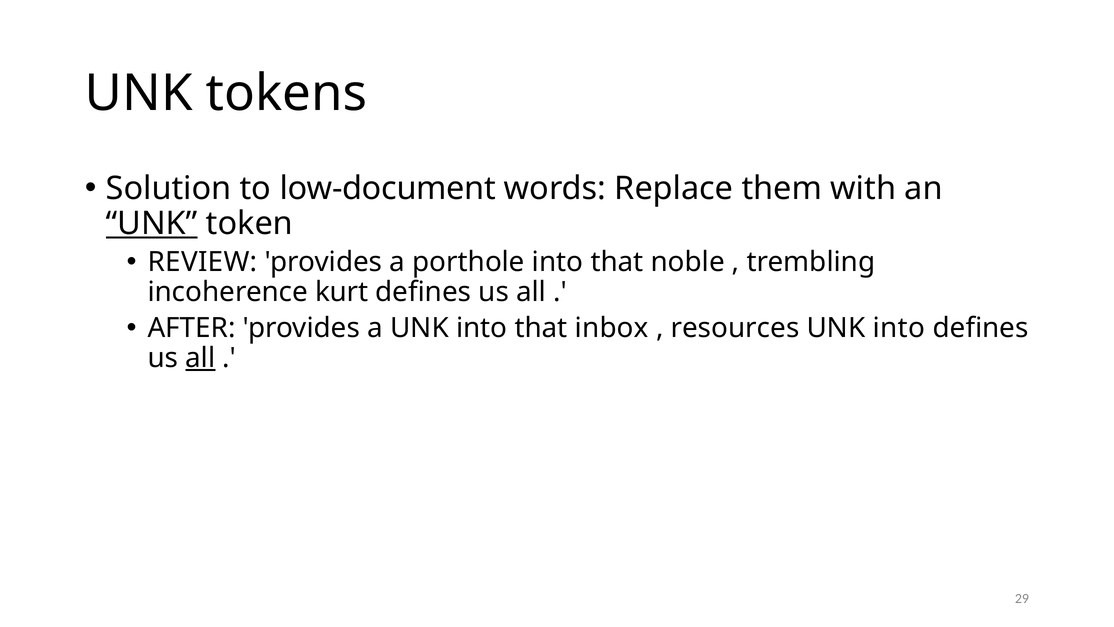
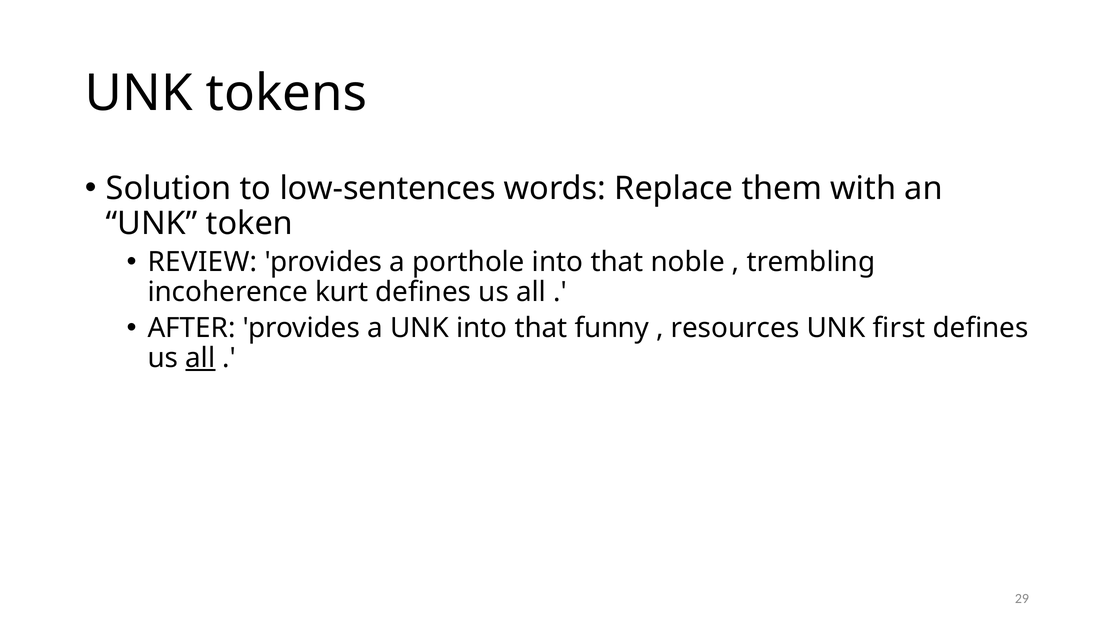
low-document: low-document -> low-sentences (388, 188)
UNK underline: present -> none (152, 223)
inbox: inbox -> funny (612, 328)
into: into -> first (899, 328)
